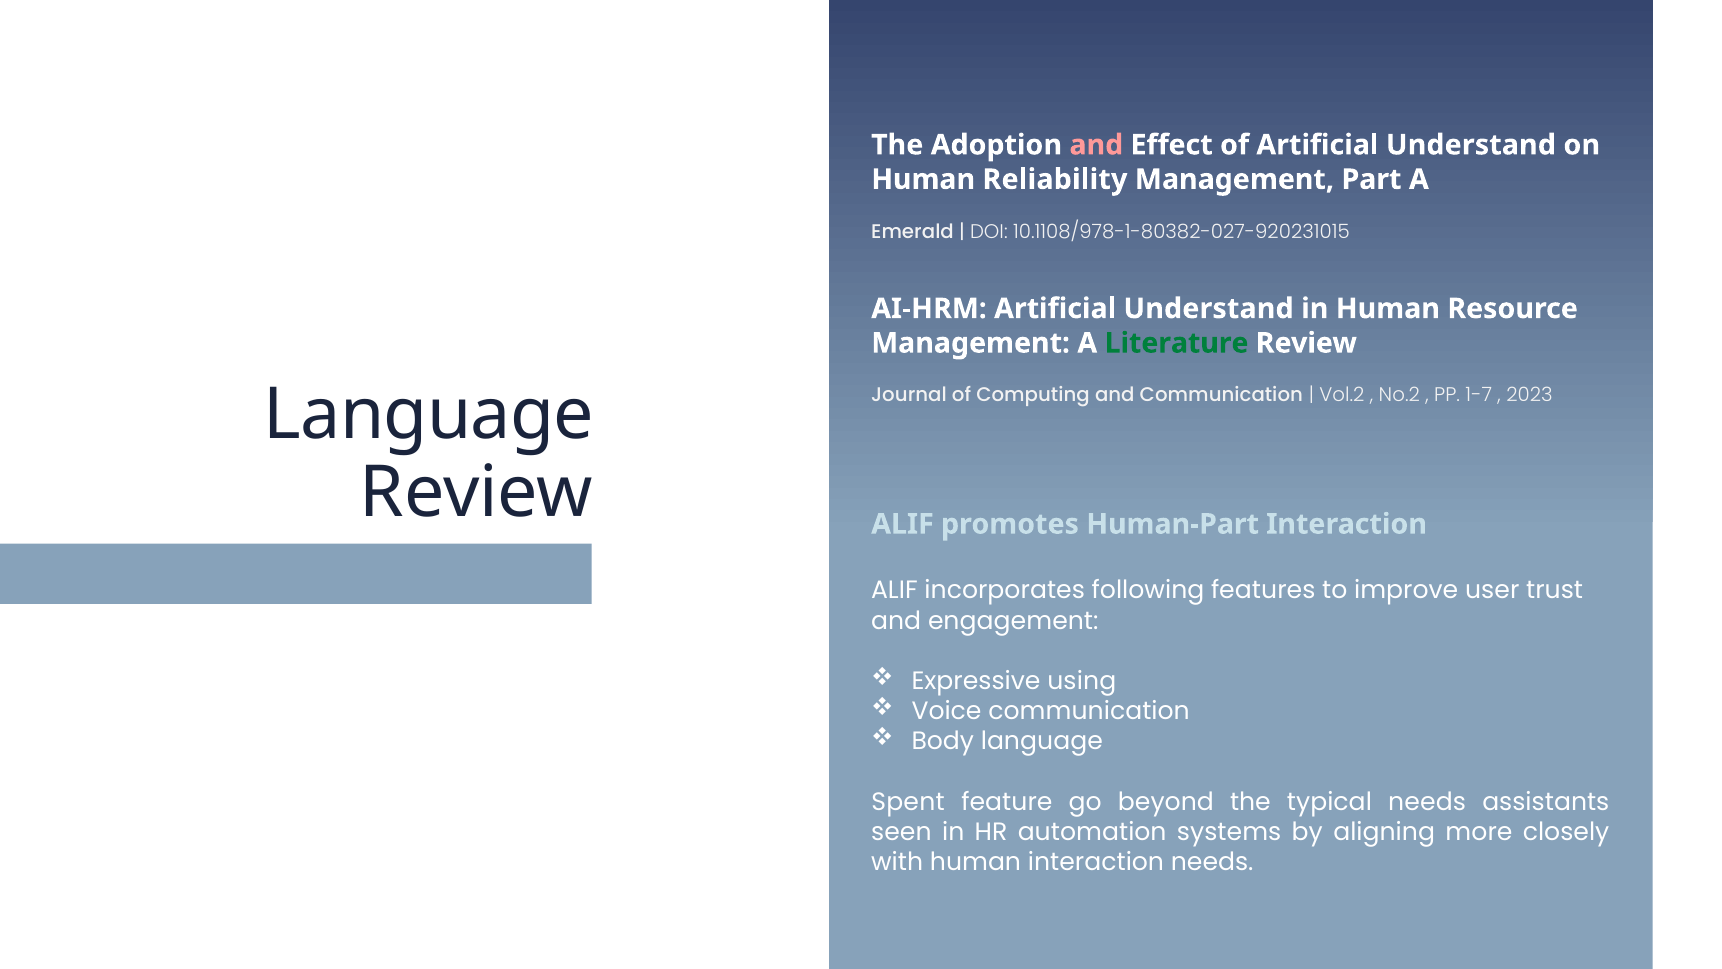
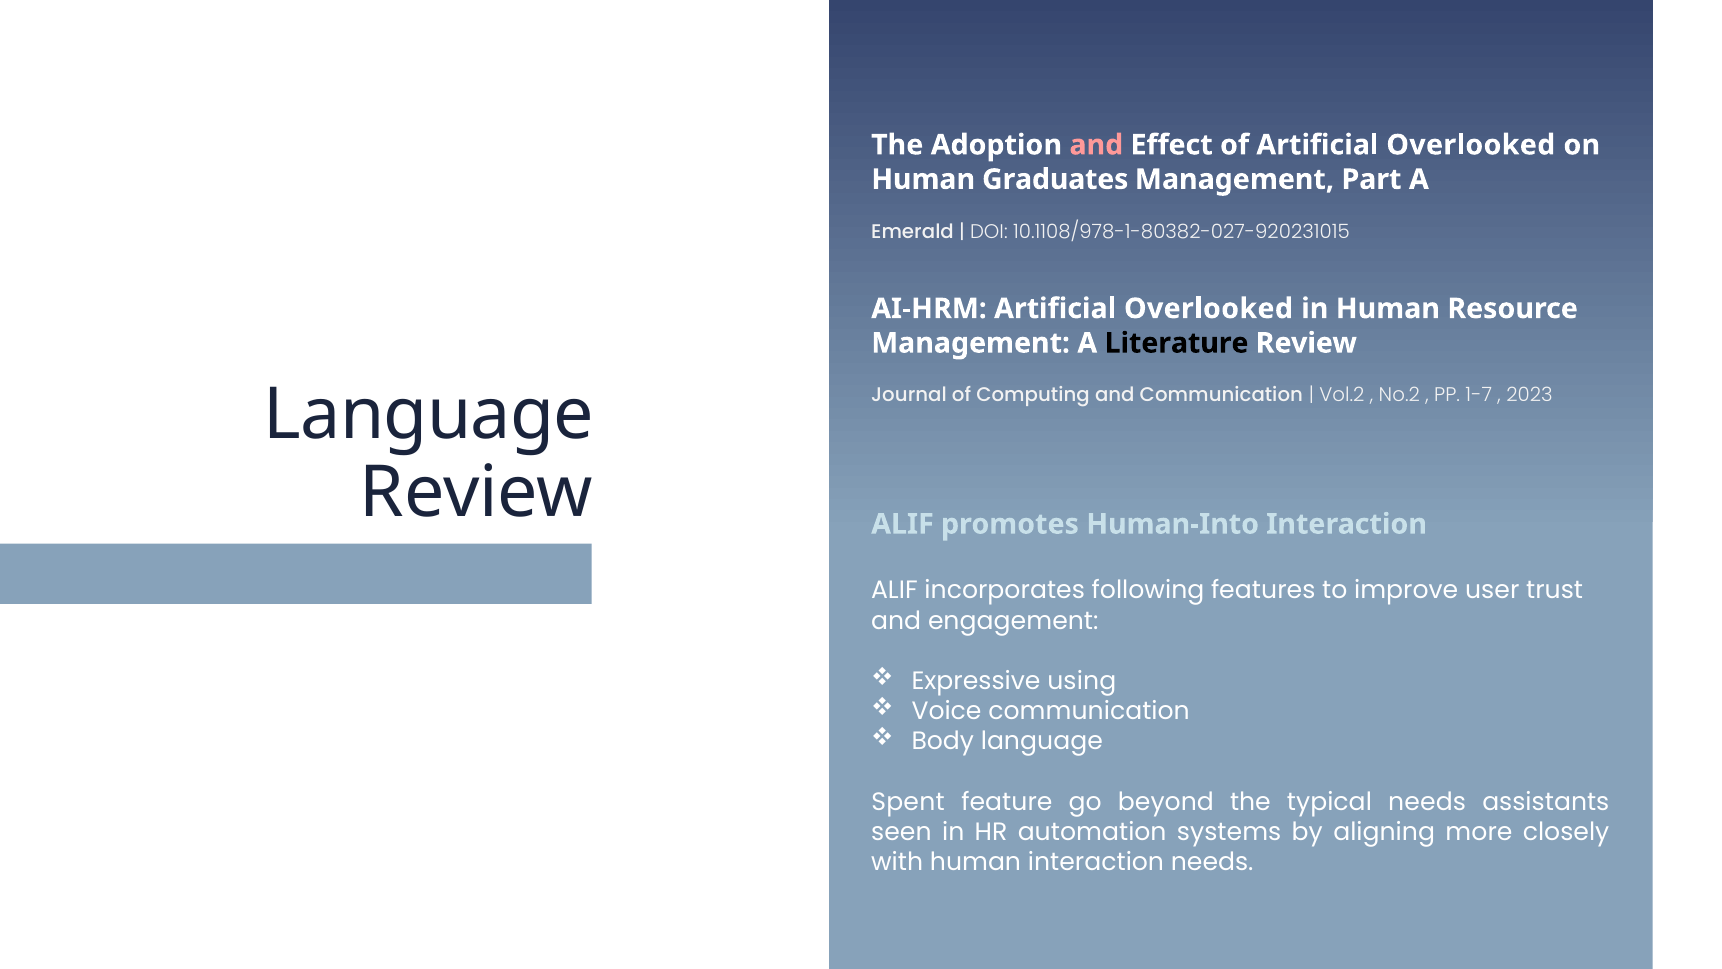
of Artificial Understand: Understand -> Overlooked (1471, 145)
Reliability: Reliability -> Graduates (1055, 179)
AI-HRM Artificial Understand: Understand -> Overlooked (1208, 309)
Literature colour: green -> black (1177, 343)
Human-Part: Human-Part -> Human-Into (1173, 524)
